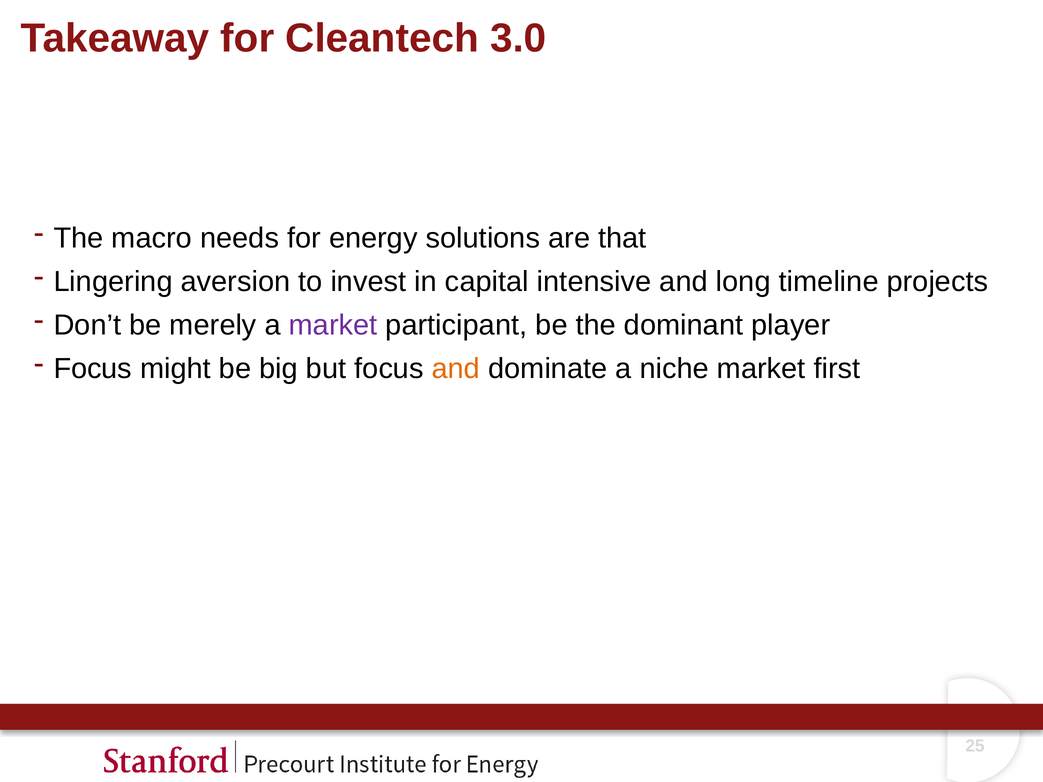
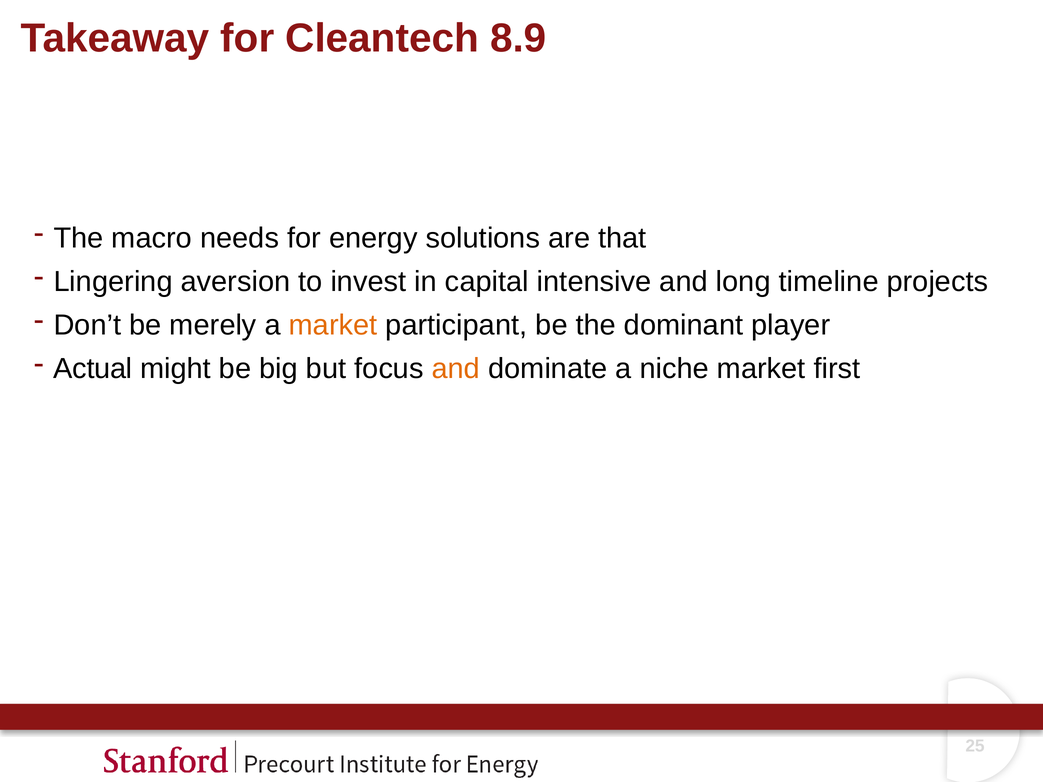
3.0: 3.0 -> 8.9 (518, 39)
market colour: purple -> orange (333, 325)
Focus: Focus -> Actual (93, 369)
